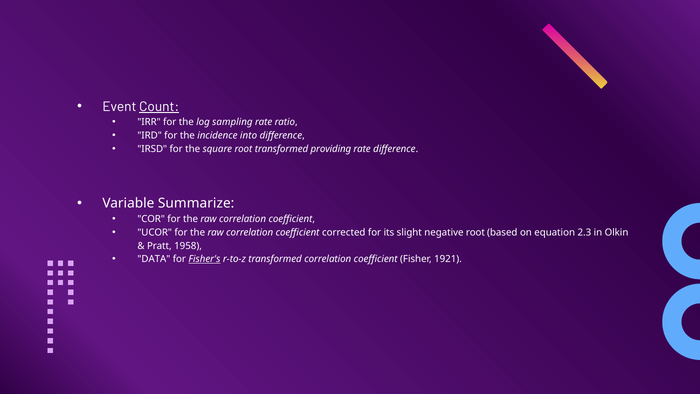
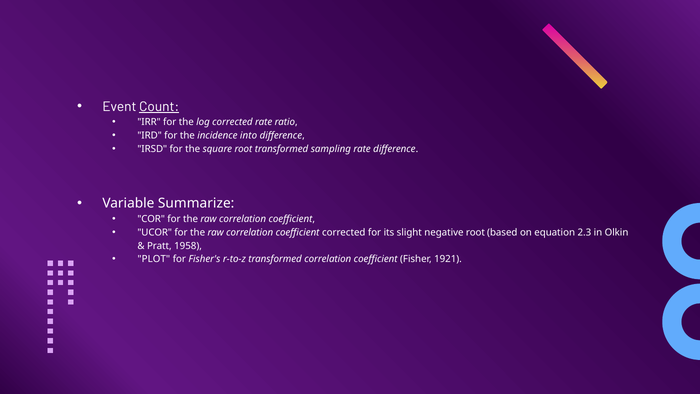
log sampling: sampling -> corrected (232, 122)
providing: providing -> sampling (331, 149)
DATA: DATA -> PLOT (154, 259)
Fisher's underline: present -> none (204, 259)
